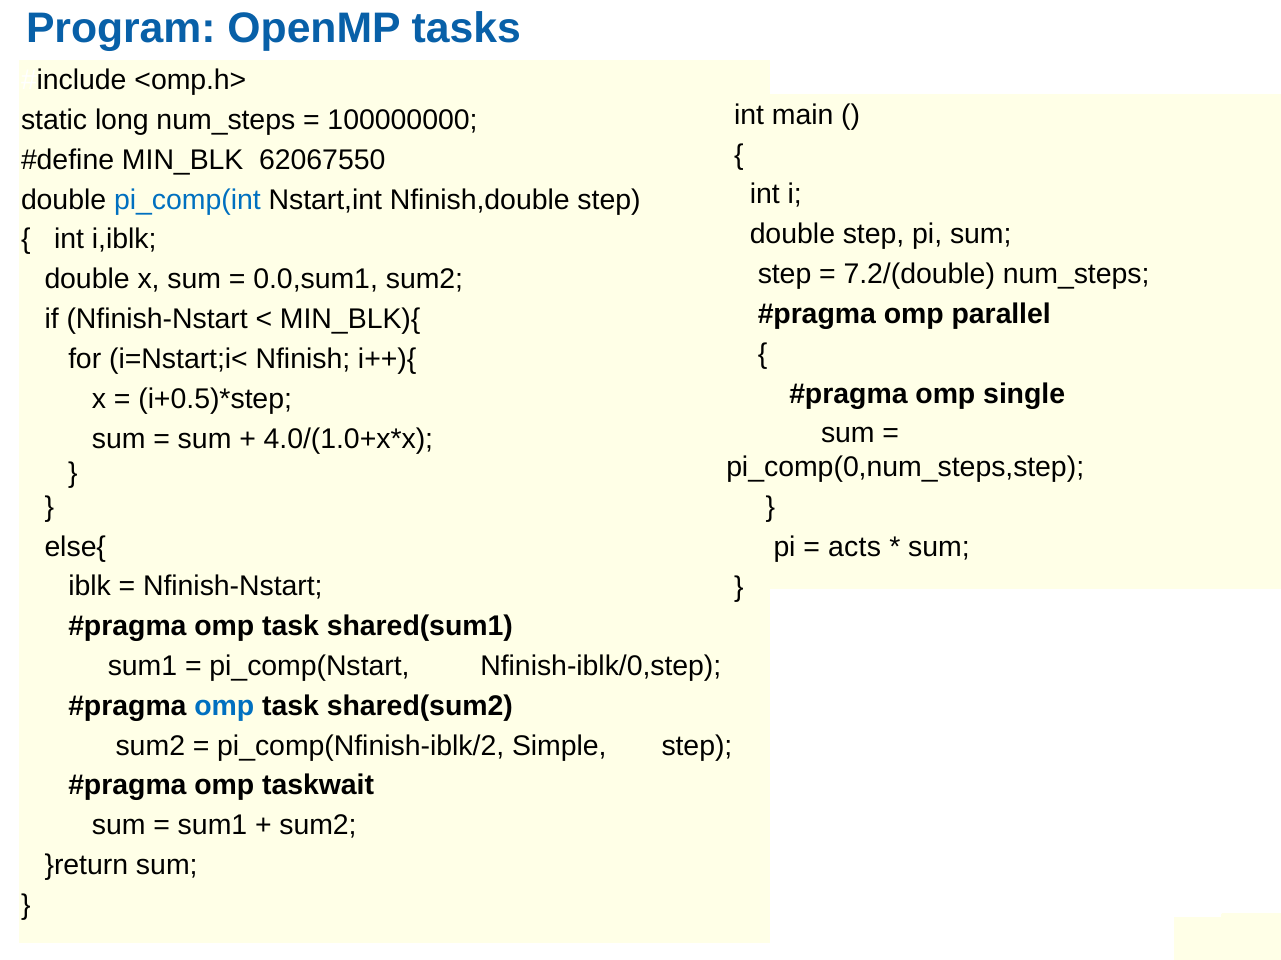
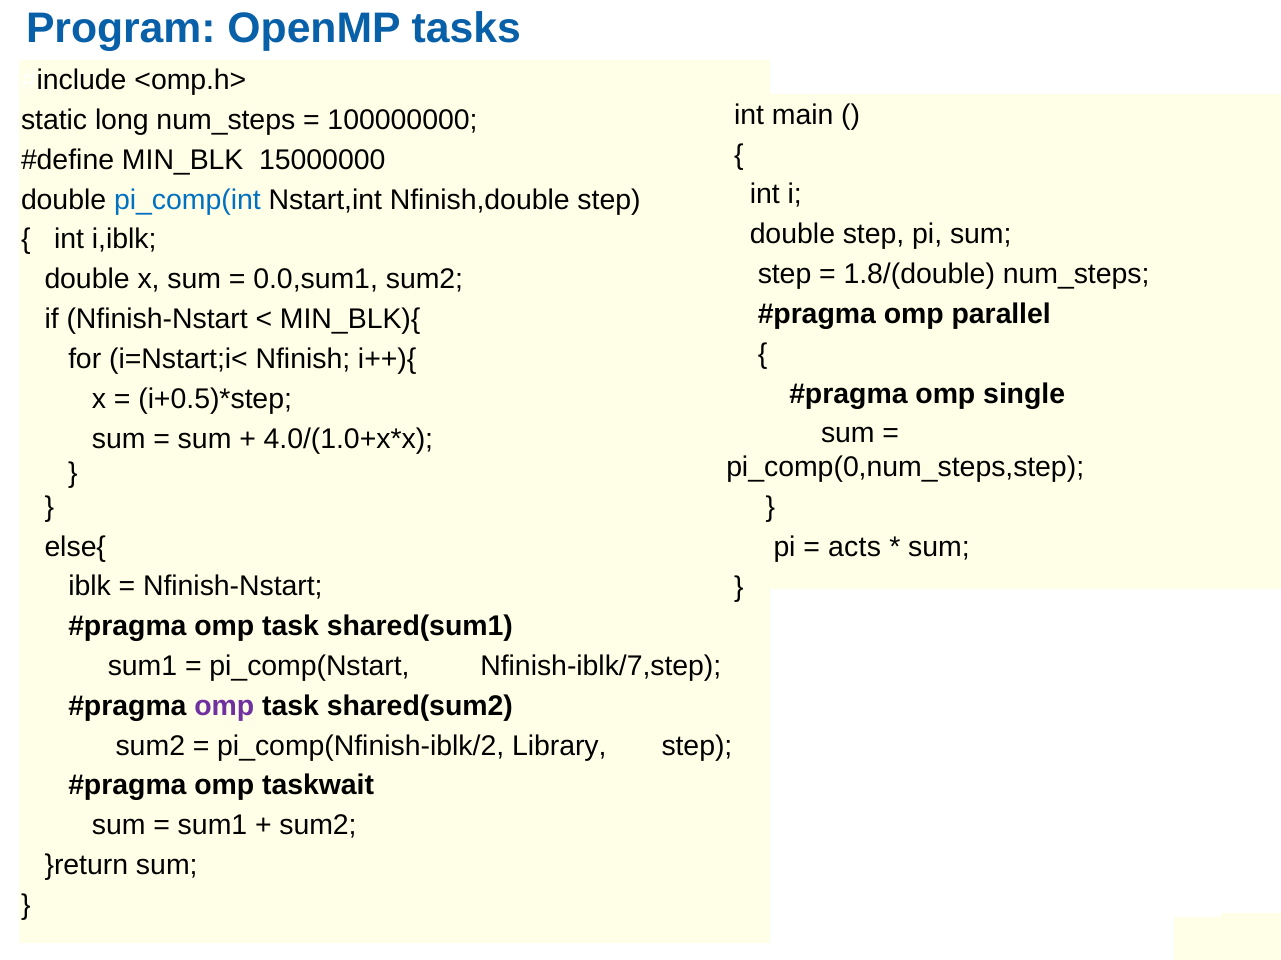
62067550: 62067550 -> 15000000 (322, 160)
7.2/(double: 7.2/(double -> 1.8/(double (919, 274)
Nfinish-iblk/0,step: Nfinish-iblk/0,step -> Nfinish-iblk/7,step (601, 667)
omp colour: blue -> purple (224, 707)
Simple: Simple -> Library (559, 746)
